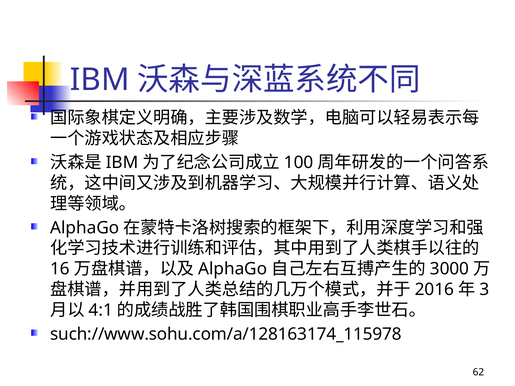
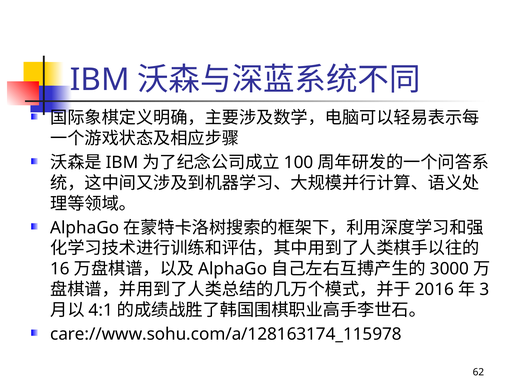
such://www.sohu.com/a/128163174_115978: such://www.sohu.com/a/128163174_115978 -> care://www.sohu.com/a/128163174_115978 (226, 334)
